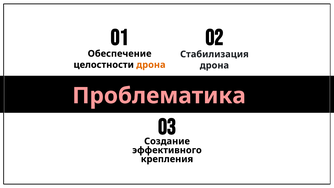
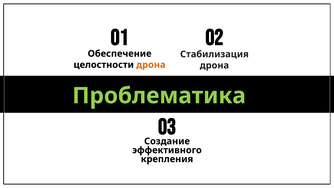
Проблематика colour: pink -> light green (159, 96)
